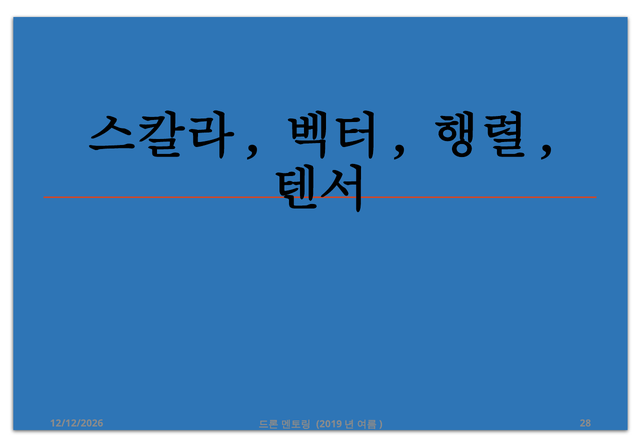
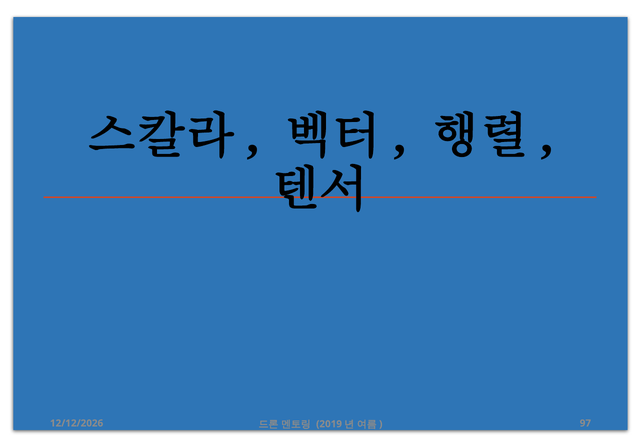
28: 28 -> 97 (585, 423)
